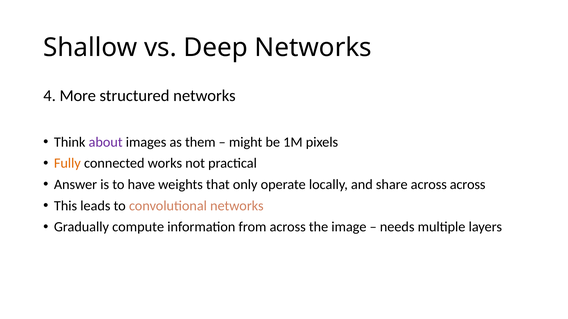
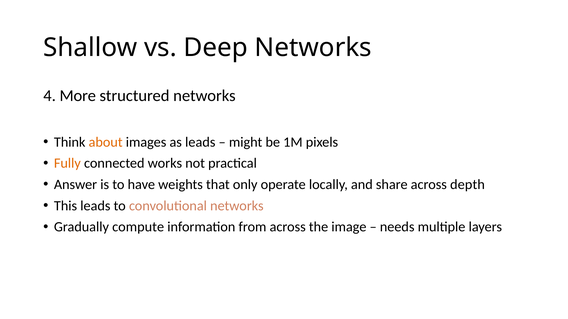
about colour: purple -> orange (106, 142)
as them: them -> leads (200, 142)
across across: across -> depth (467, 185)
